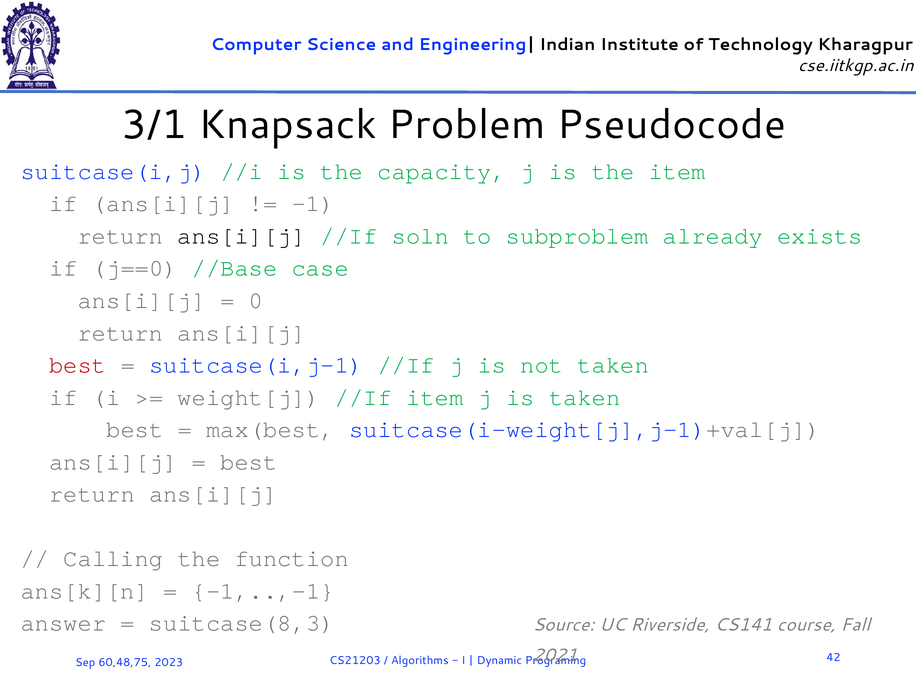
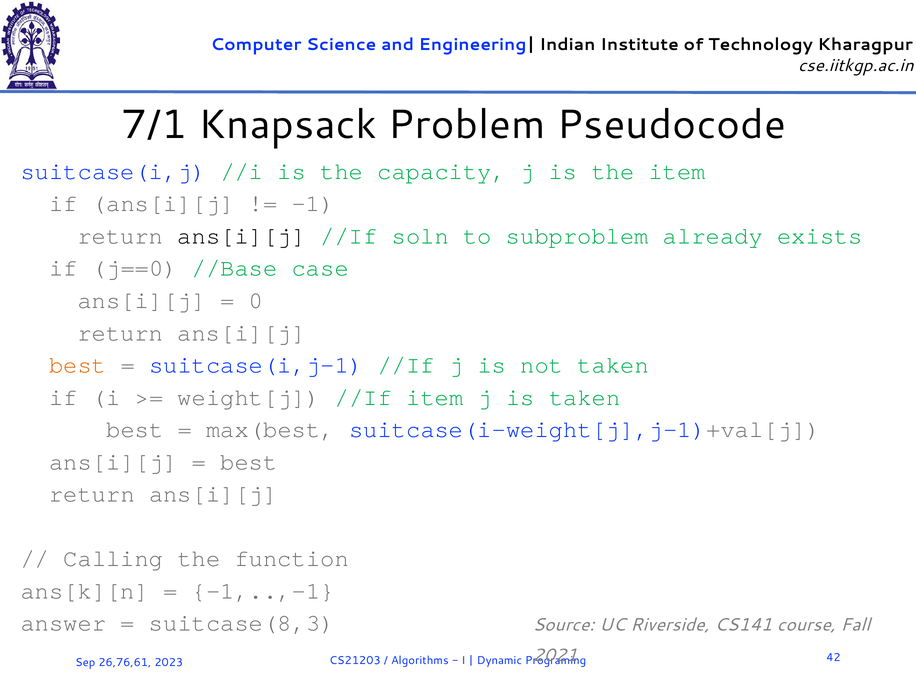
3/1: 3/1 -> 7/1 (154, 125)
best colour: red -> orange (78, 365)
60,48,75: 60,48,75 -> 26,76,61 (125, 663)
